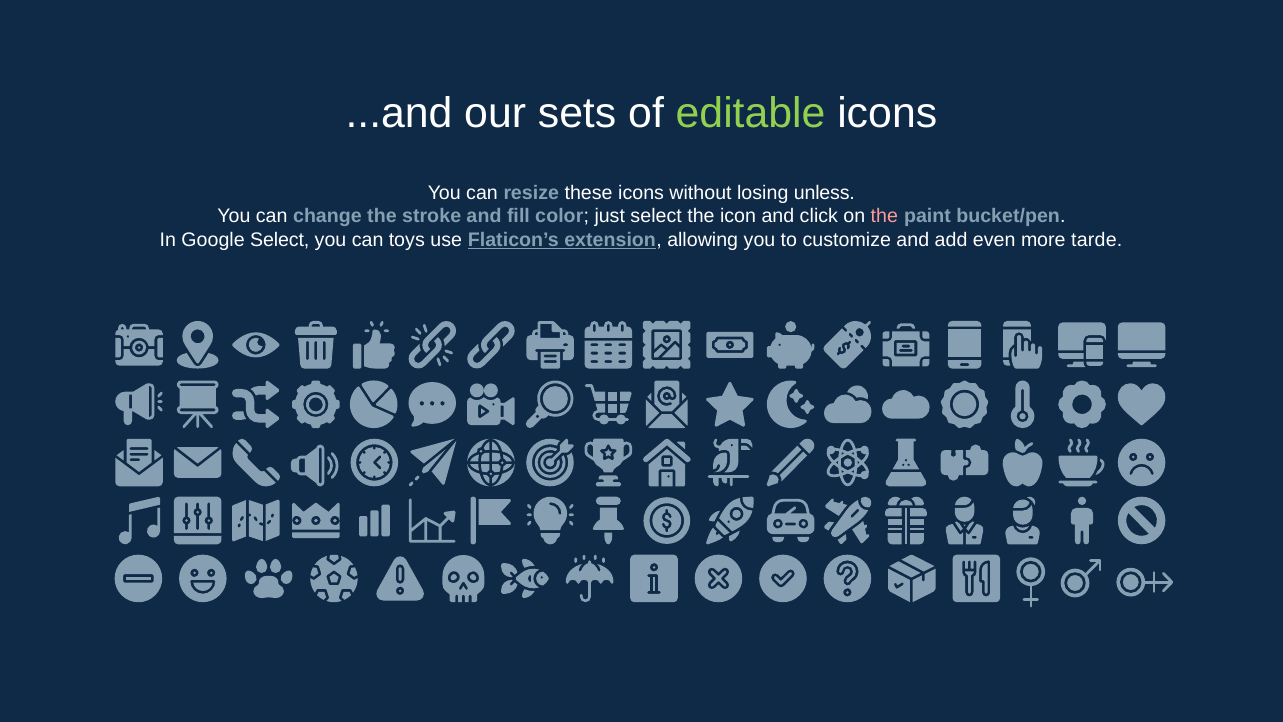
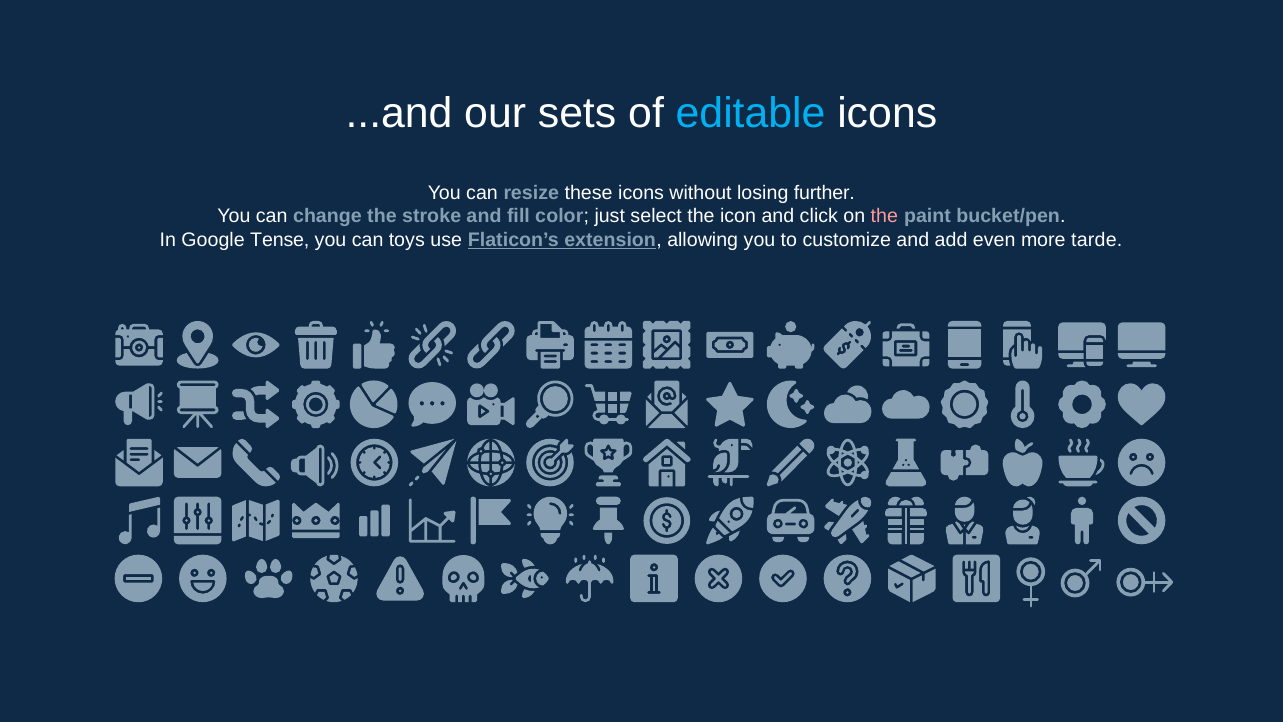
editable colour: light green -> light blue (751, 113)
unless: unless -> further (824, 193)
Google Select: Select -> Tense (280, 240)
